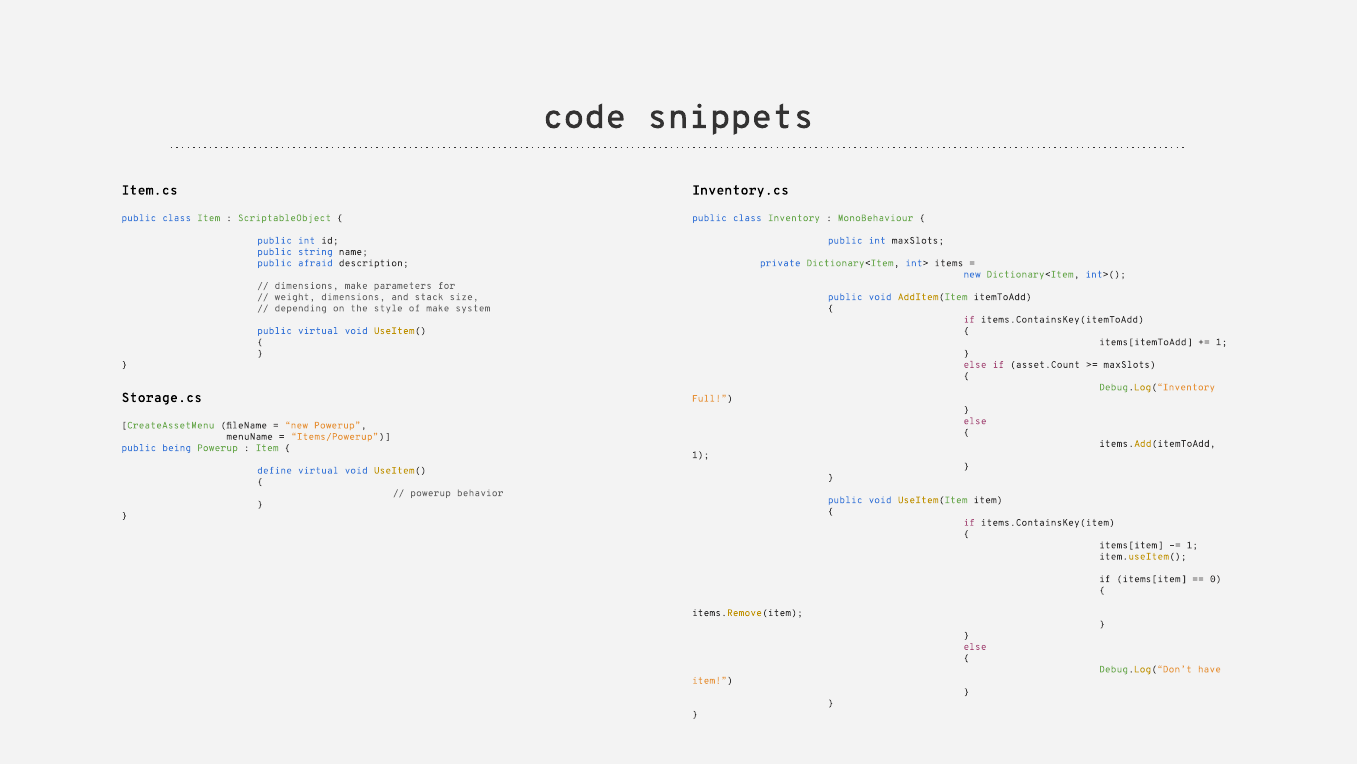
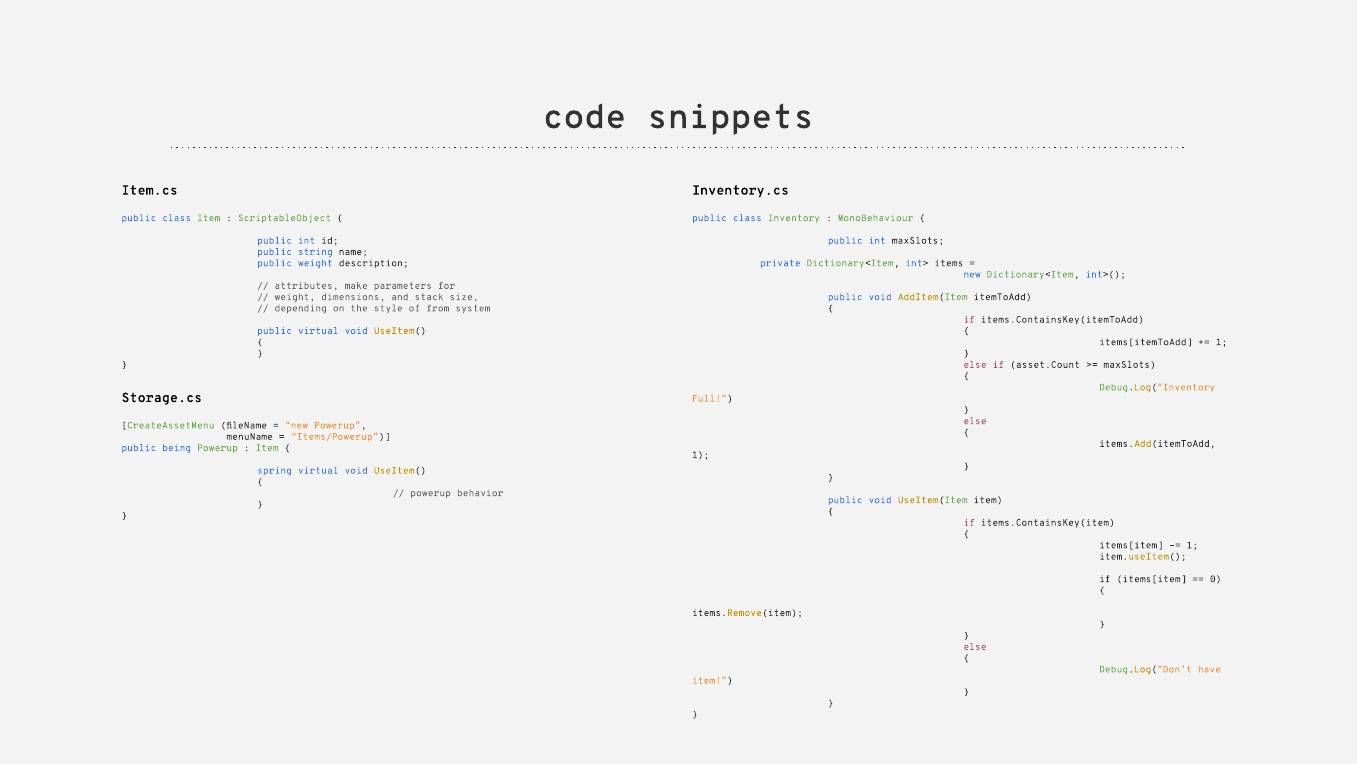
public afraid: afraid -> weight (315, 263)
dimensions: dimensions -> attributes (307, 285)
of make: make -> from (438, 308)
define: define -> spring (275, 470)
